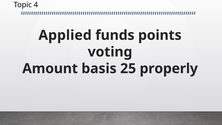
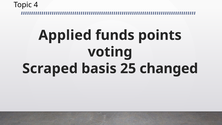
Amount: Amount -> Scraped (50, 69)
properly: properly -> changed (169, 69)
